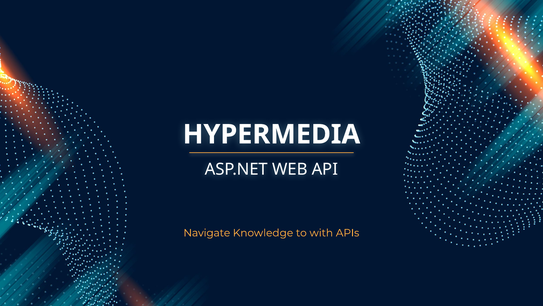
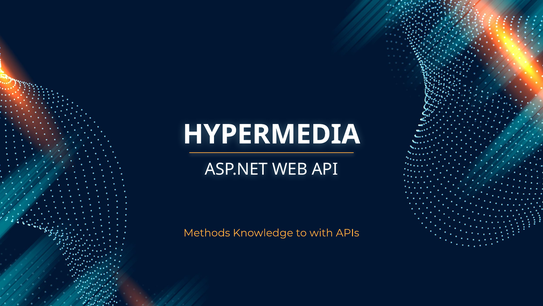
Navigate: Navigate -> Methods (207, 233)
